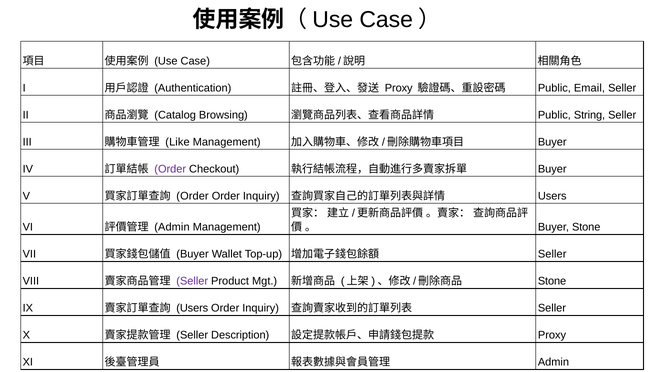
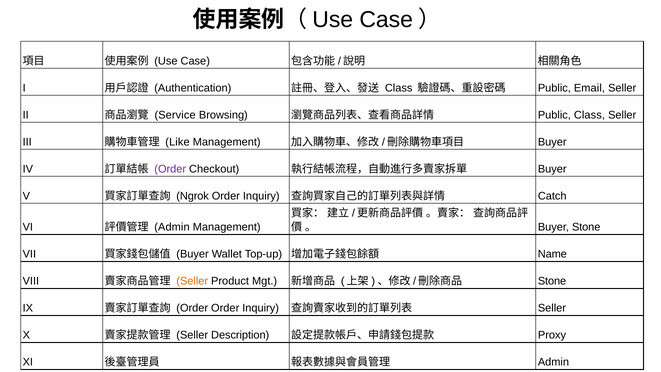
Proxy: Proxy -> Class (399, 88)
Catalog: Catalog -> Service (175, 115)
Public String: String -> Class (589, 115)
Order: Order -> Ngrok (193, 196)
Users: Users -> Catch (552, 196)
Seller: Seller -> Name (552, 254)
Seller colour: purple -> orange (192, 281)
Users: Users -> Order (192, 308)
